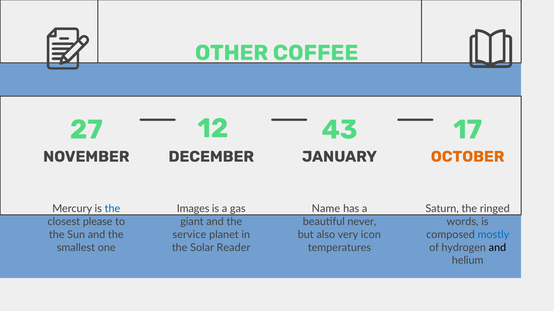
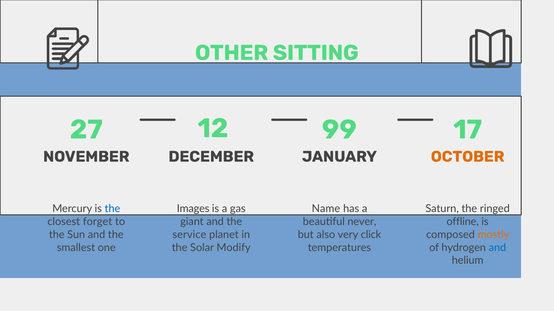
COFFEE: COFFEE -> SITTING (316, 53)
43: 43 -> 99 (339, 130)
please: please -> forget (98, 222)
words: words -> offline (463, 222)
icon: icon -> click (371, 235)
mostly colour: blue -> orange (493, 235)
Reader: Reader -> Modify (234, 248)
and colour: black -> blue (497, 248)
